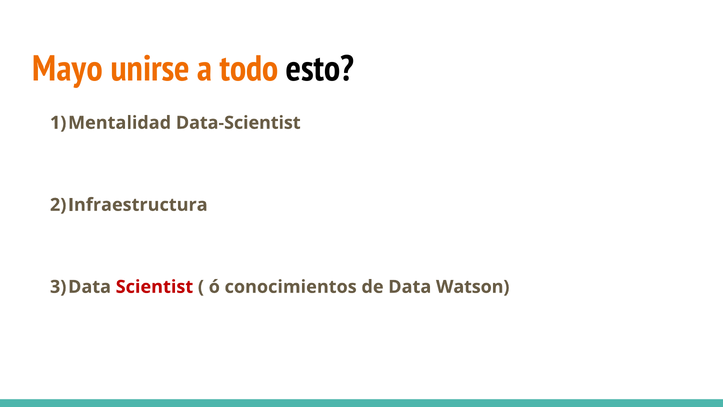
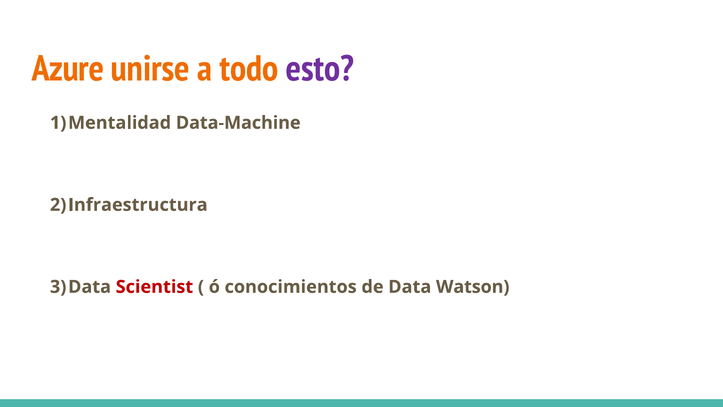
Mayo: Mayo -> Azure (68, 69)
esto colour: black -> purple (320, 69)
Data-Scientist: Data-Scientist -> Data-Machine (238, 123)
